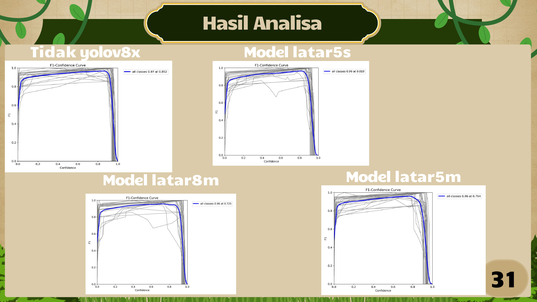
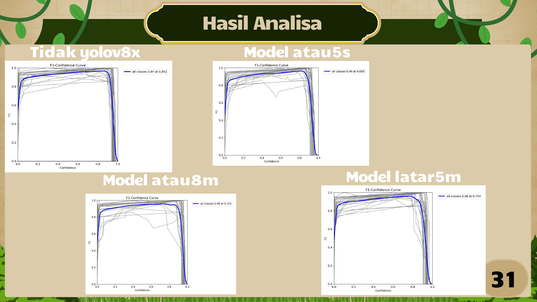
latar5s: latar5s -> atau5s (322, 53)
latar8m: latar8m -> atau8m (185, 180)
